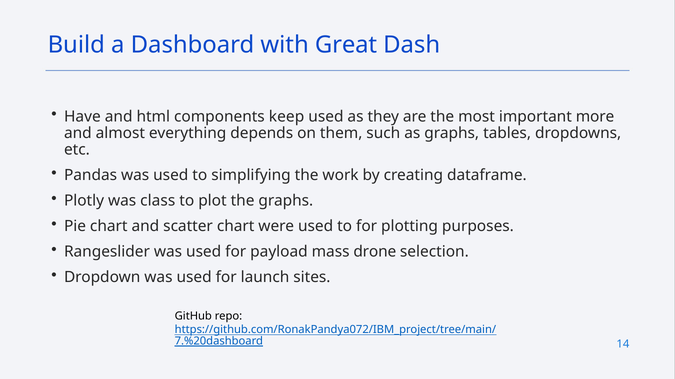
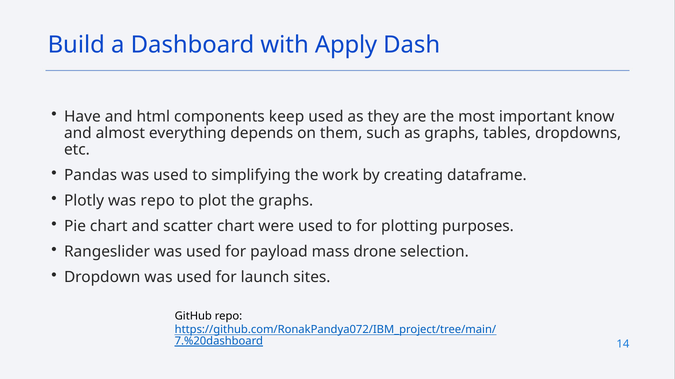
Great: Great -> Apply (346, 45)
more: more -> know (595, 117)
was class: class -> repo (158, 201)
